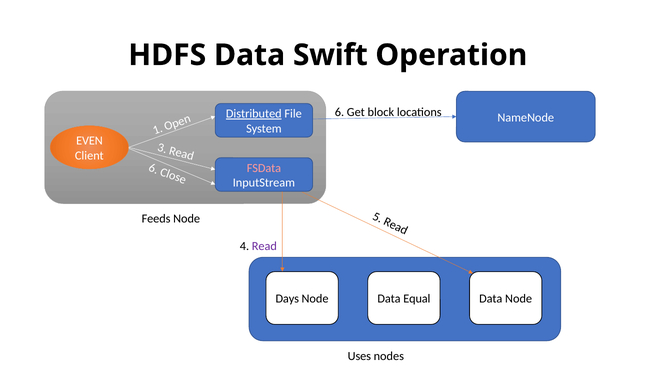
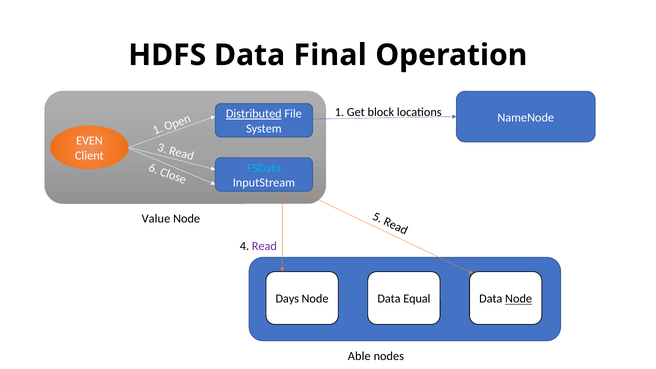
Swift: Swift -> Final (330, 55)
6: 6 -> 1 (339, 112)
FSData colour: pink -> light blue (264, 168)
Feeds: Feeds -> Value (156, 219)
Node underline: none -> present (519, 299)
Uses: Uses -> Able (359, 356)
